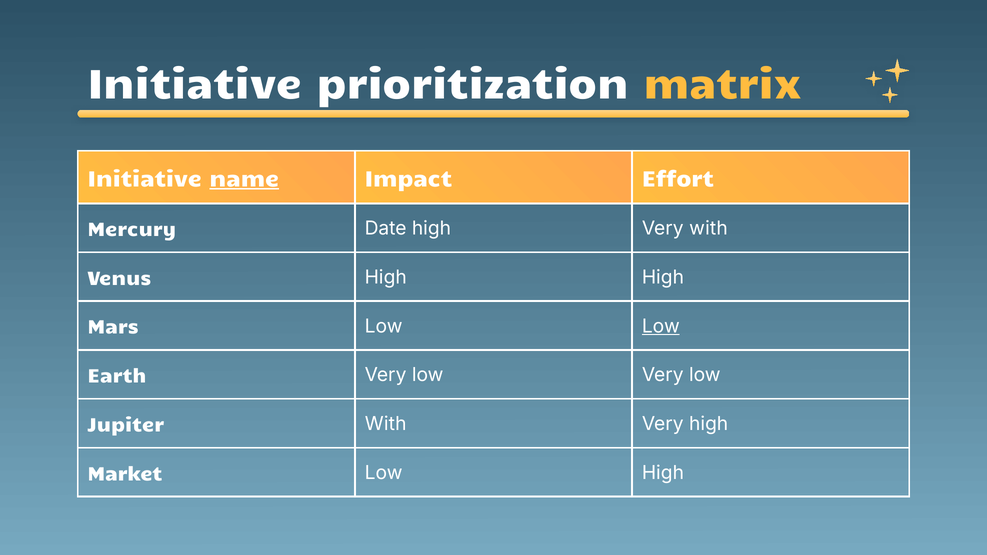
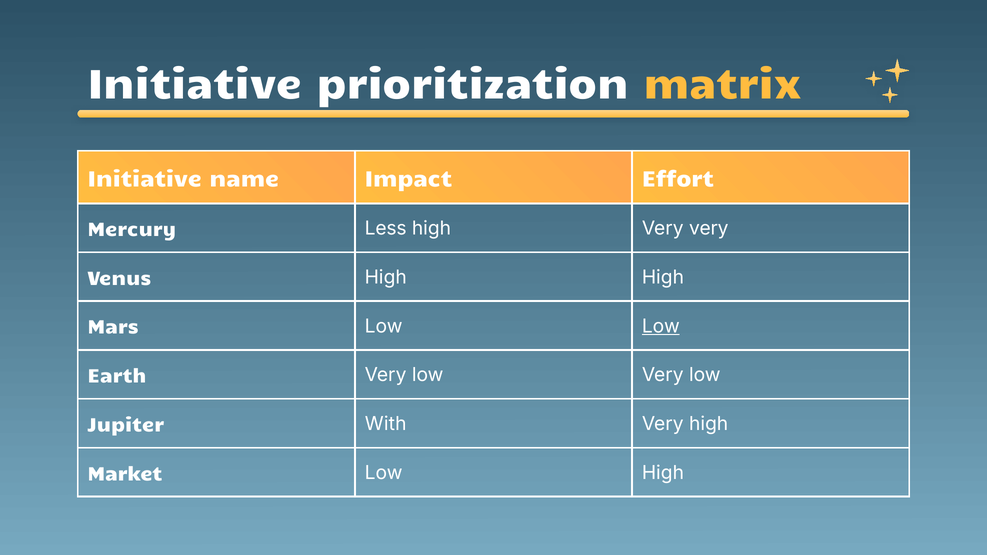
name underline: present -> none (244, 180)
Date: Date -> Less (386, 229)
Very with: with -> very (709, 229)
